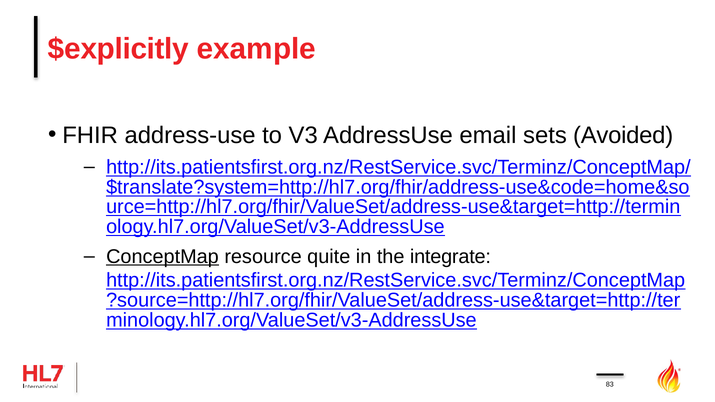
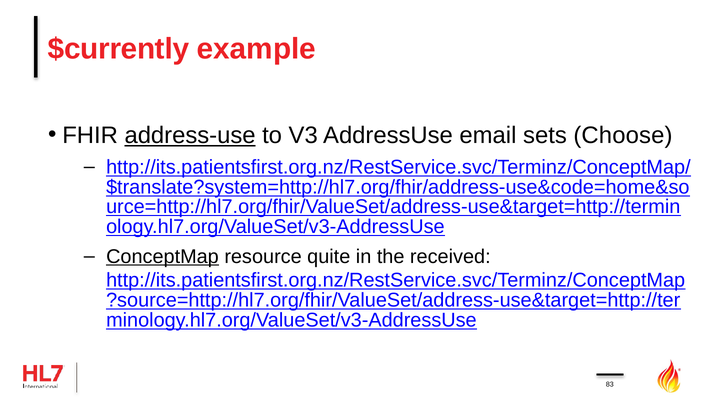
$explicitly: $explicitly -> $currently (118, 49)
address-use underline: none -> present (190, 135)
Avoided: Avoided -> Choose (623, 135)
integrate: integrate -> received (450, 257)
